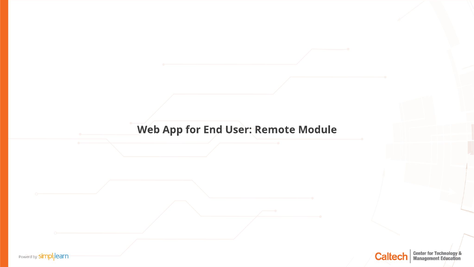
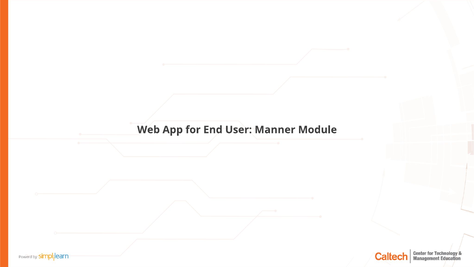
Remote: Remote -> Manner (275, 130)
